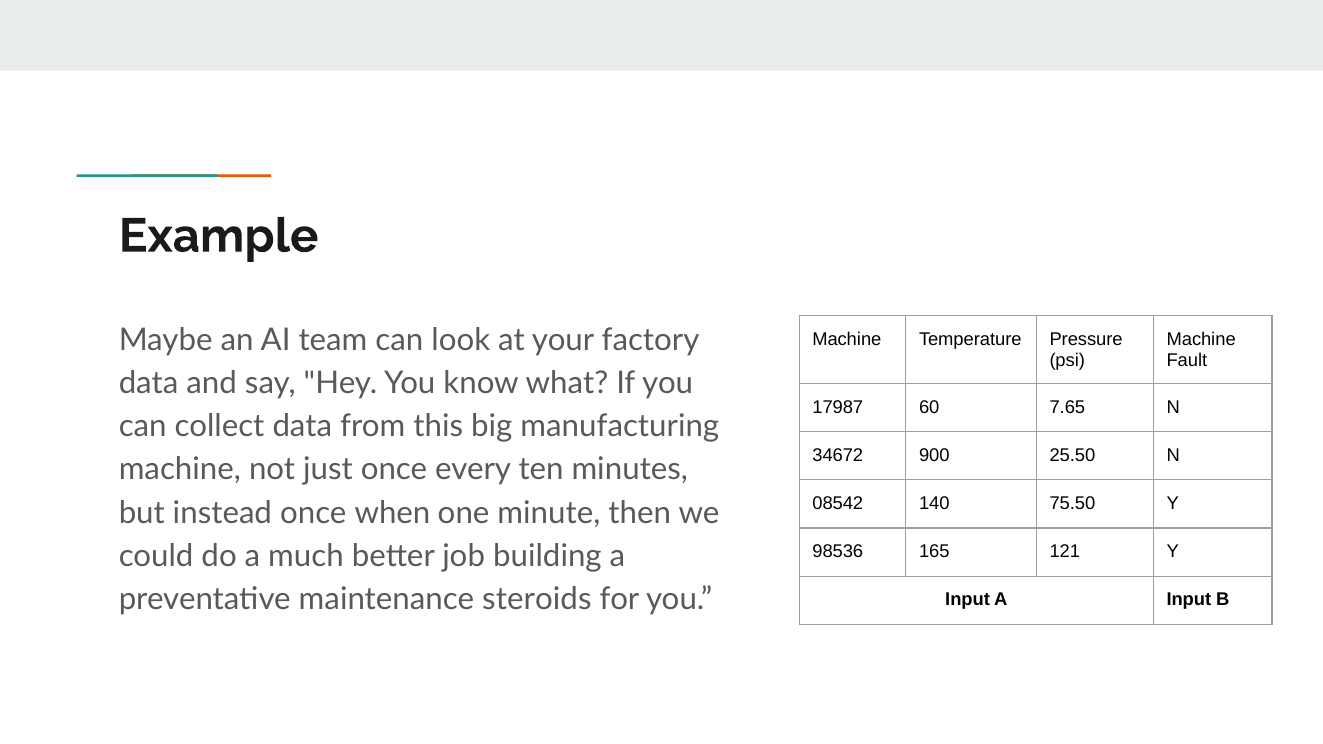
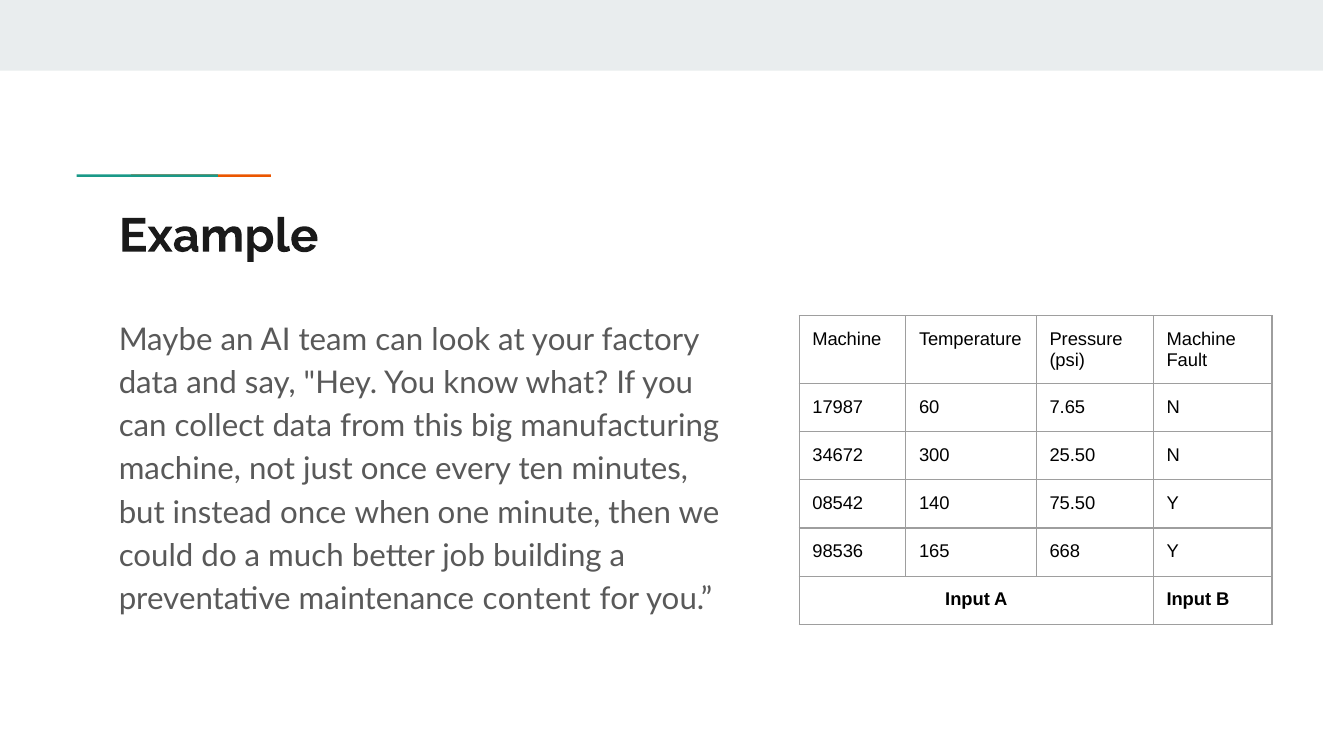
900: 900 -> 300 (934, 455)
121: 121 -> 668 (1065, 552)
steroids: steroids -> content (537, 599)
